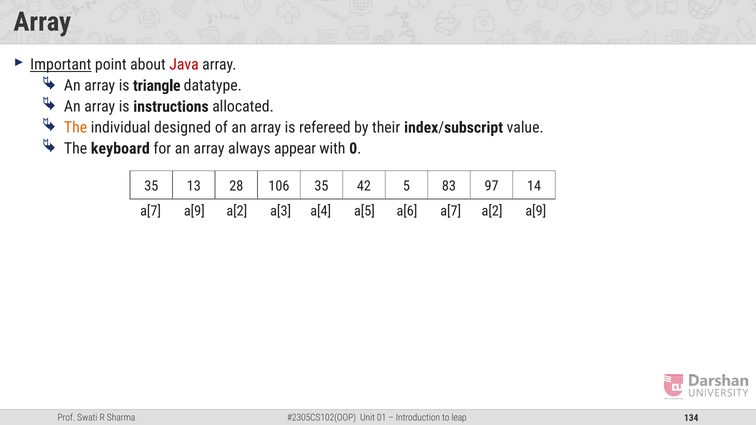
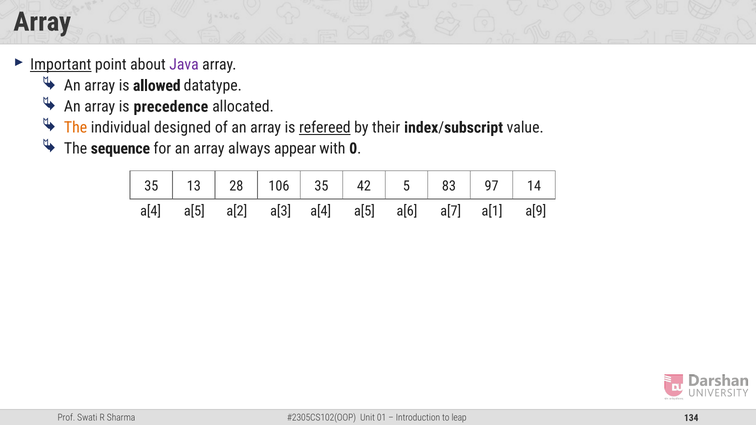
Java colour: red -> purple (184, 65)
triangle: triangle -> allowed (157, 86)
instructions: instructions -> precedence (171, 107)
refereed underline: none -> present (325, 128)
keyboard: keyboard -> sequence (120, 149)
a[7: a[7 -> a[4 (151, 211)
a[9: a[9 -> a[5 (194, 211)
a[2: a[2 -> a[1 (492, 211)
